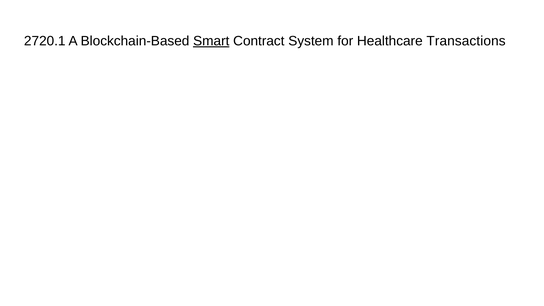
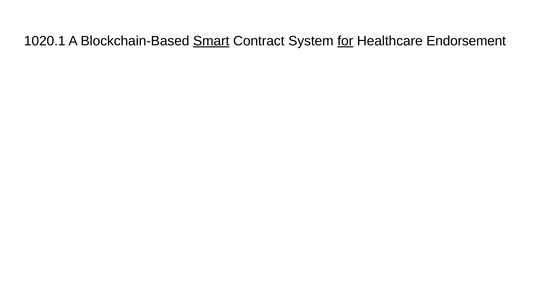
2720.1: 2720.1 -> 1020.1 (45, 41)
for underline: none -> present (345, 41)
Transactions: Transactions -> Endorsement (466, 41)
